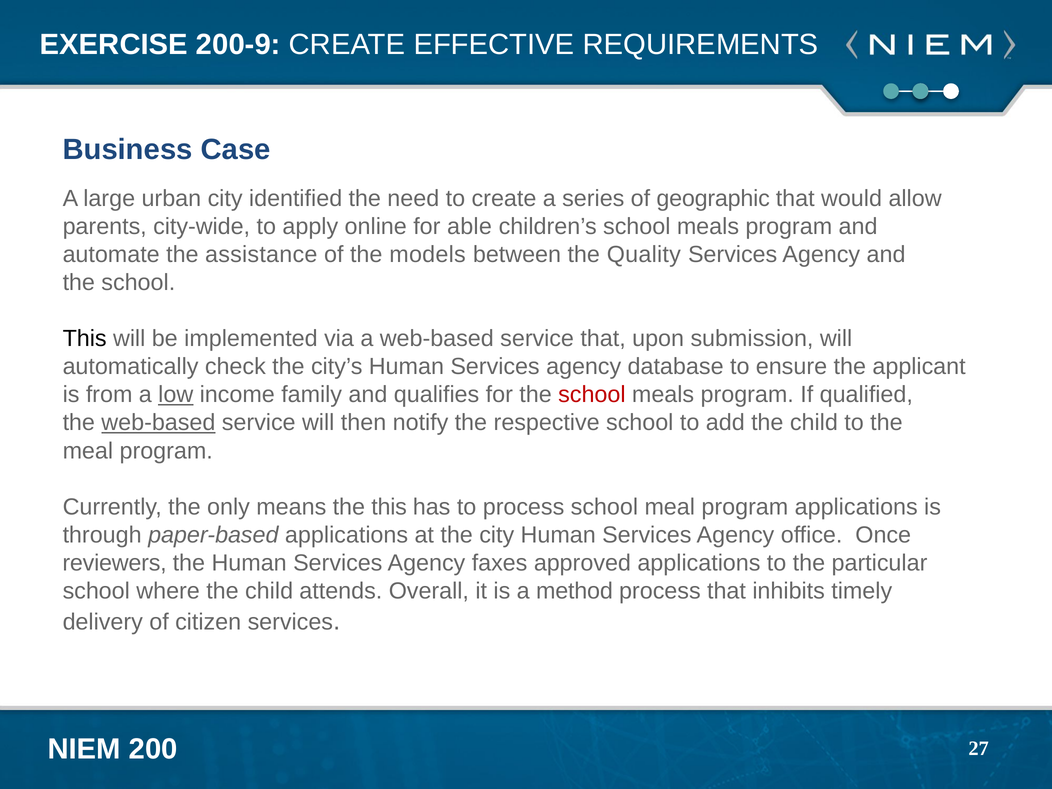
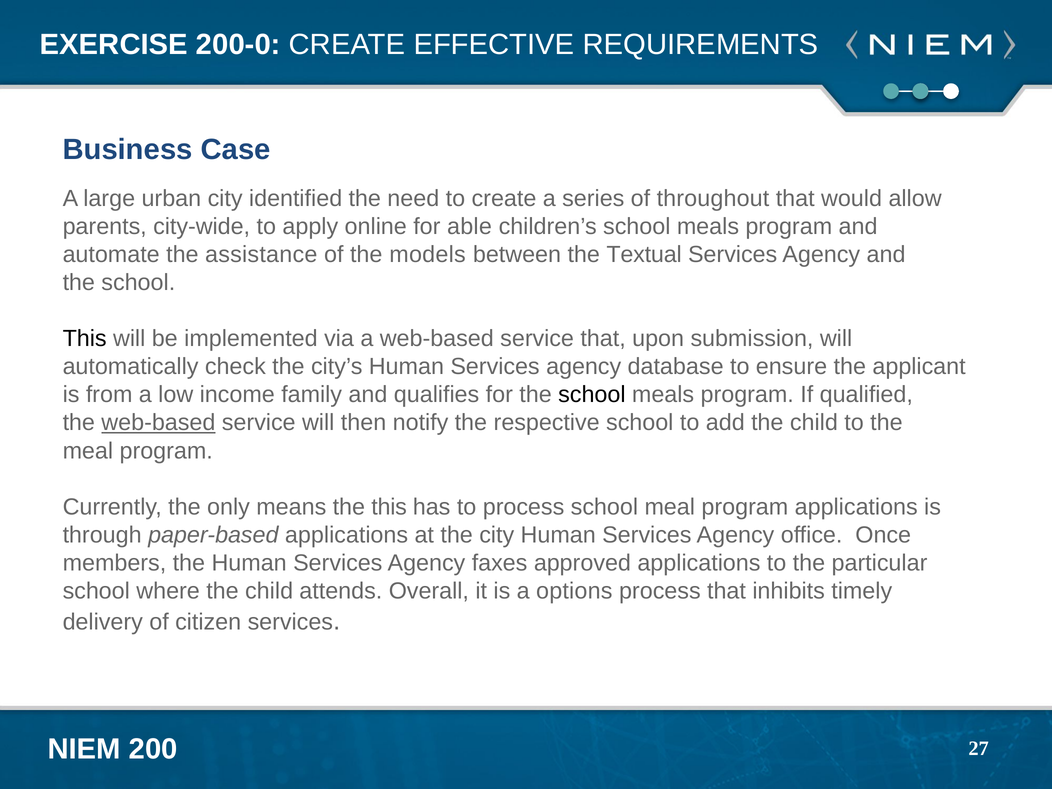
200-9: 200-9 -> 200-0 (238, 44)
geographic: geographic -> throughout (713, 198)
Quality: Quality -> Textual (644, 255)
low underline: present -> none (176, 395)
school colour: red -> black (592, 395)
reviewers: reviewers -> members (114, 563)
method: method -> options (574, 591)
